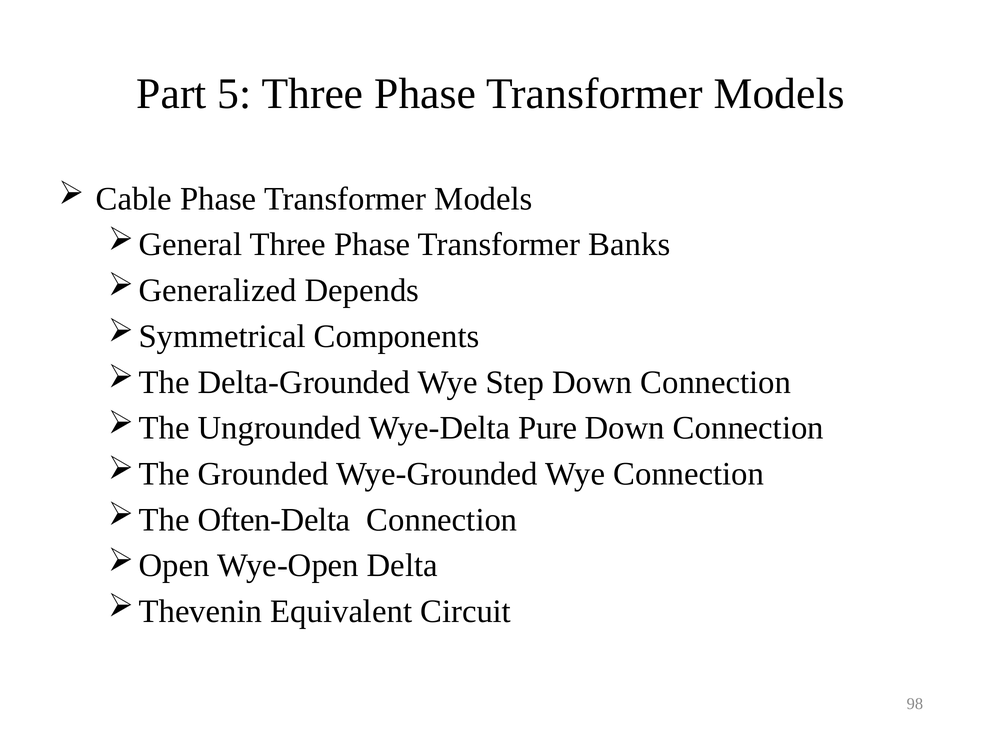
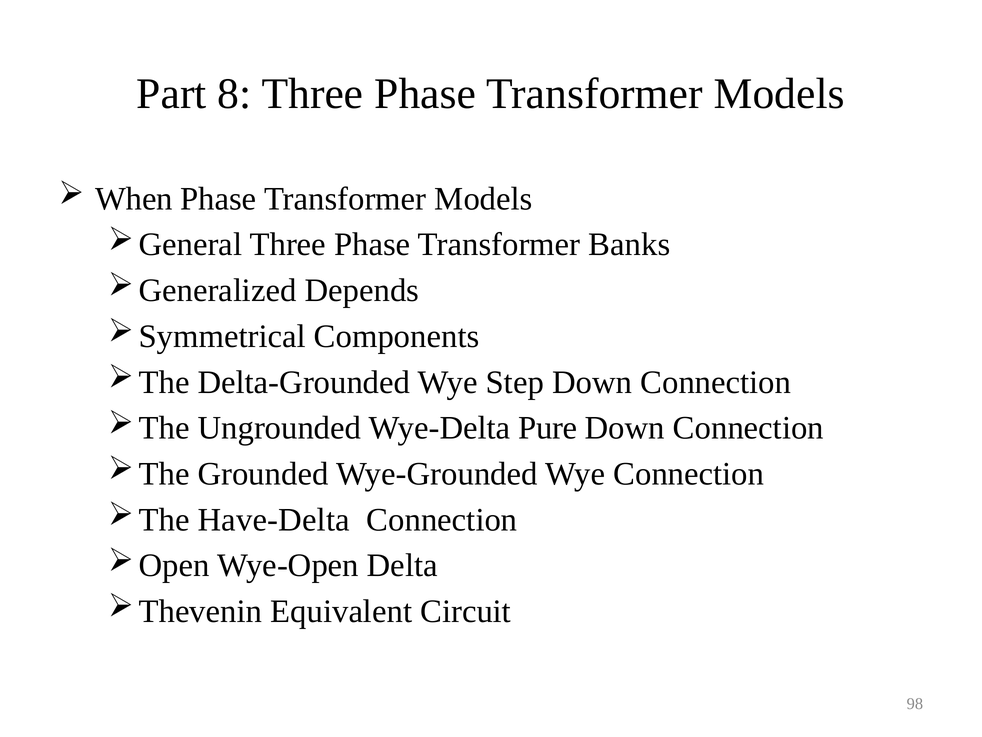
5: 5 -> 8 (234, 94)
Cable: Cable -> When (134, 199)
Often-Delta: Often-Delta -> Have-Delta (274, 519)
